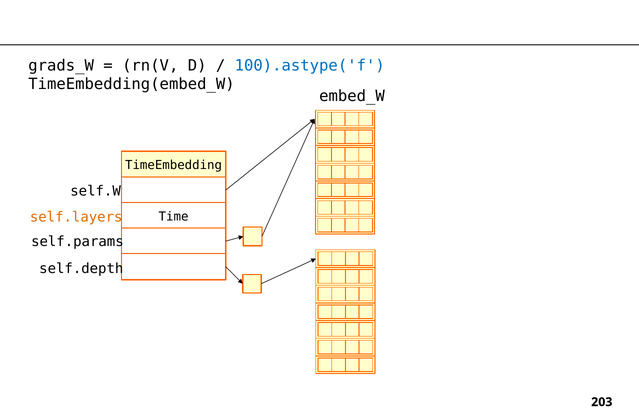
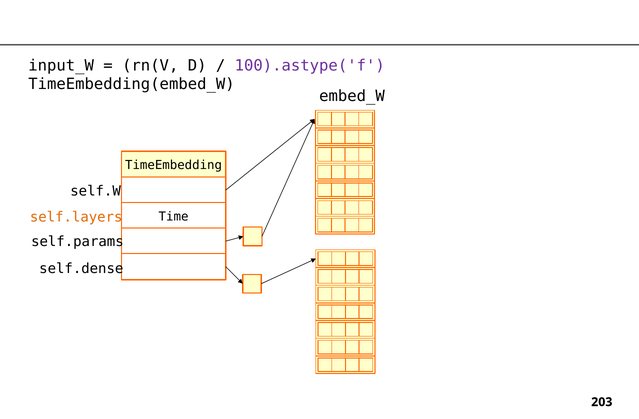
grads_W: grads_W -> input_W (61, 66)
100).astype('f colour: blue -> purple (310, 66)
self.depth: self.depth -> self.dense (81, 269)
